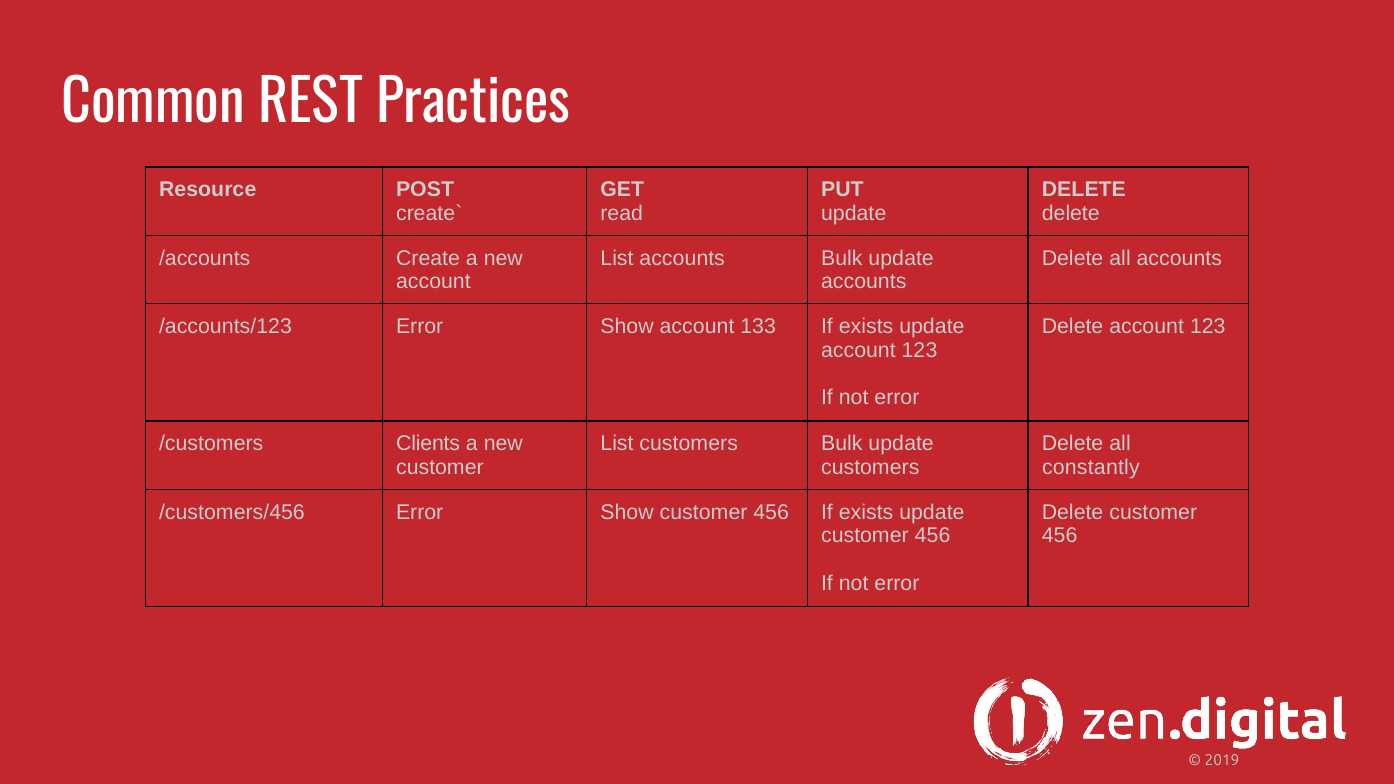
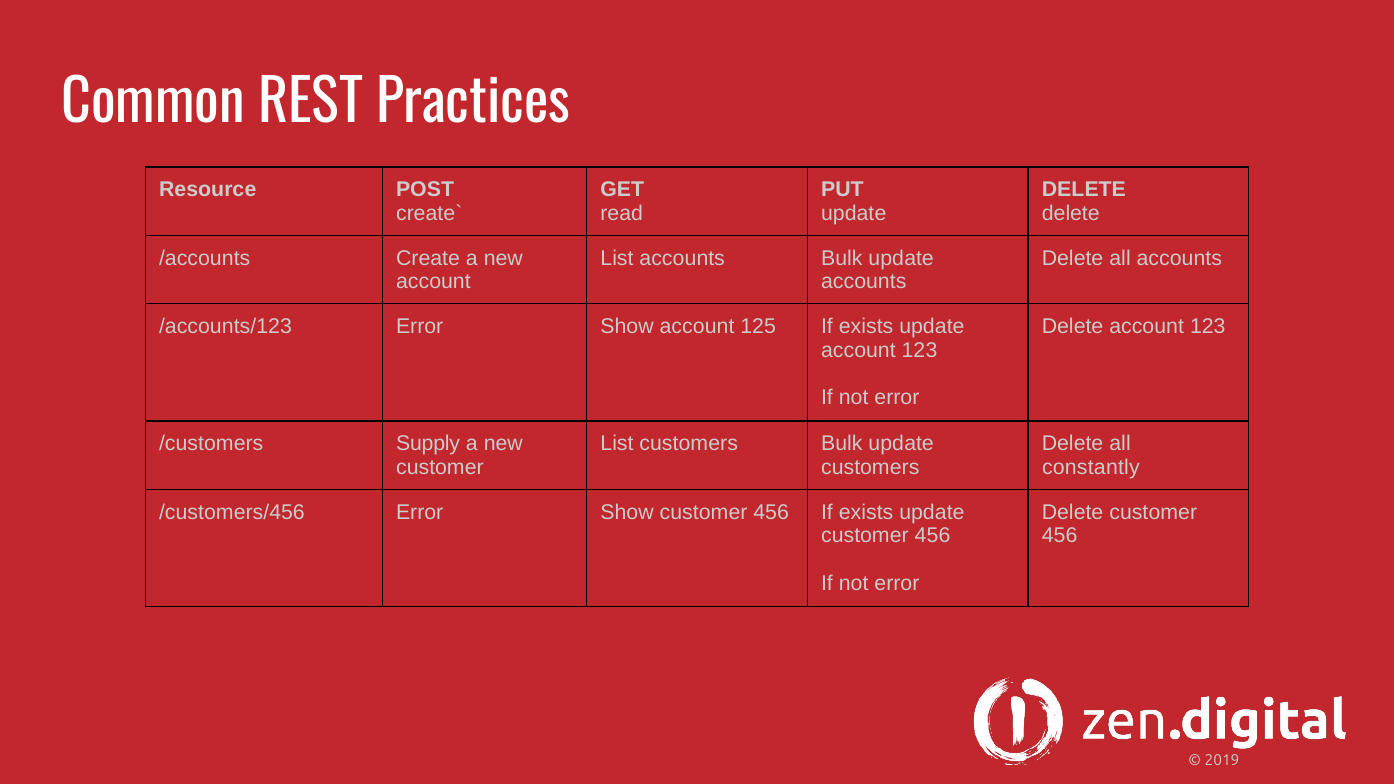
133: 133 -> 125 (758, 327)
Clients: Clients -> Supply (428, 444)
